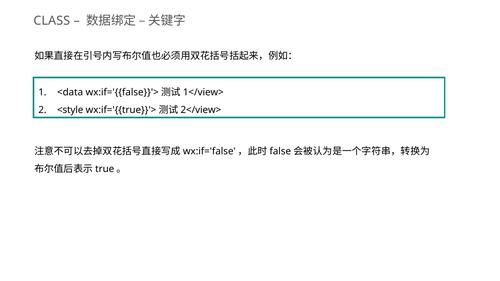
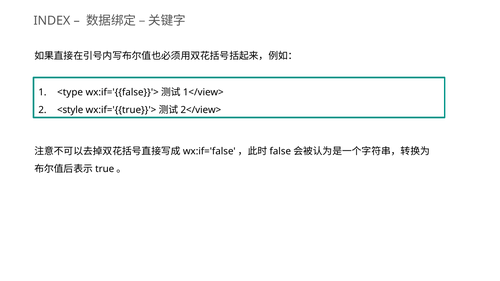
CLASS: CLASS -> INDEX (52, 21)
<data: <data -> <type (70, 92)
